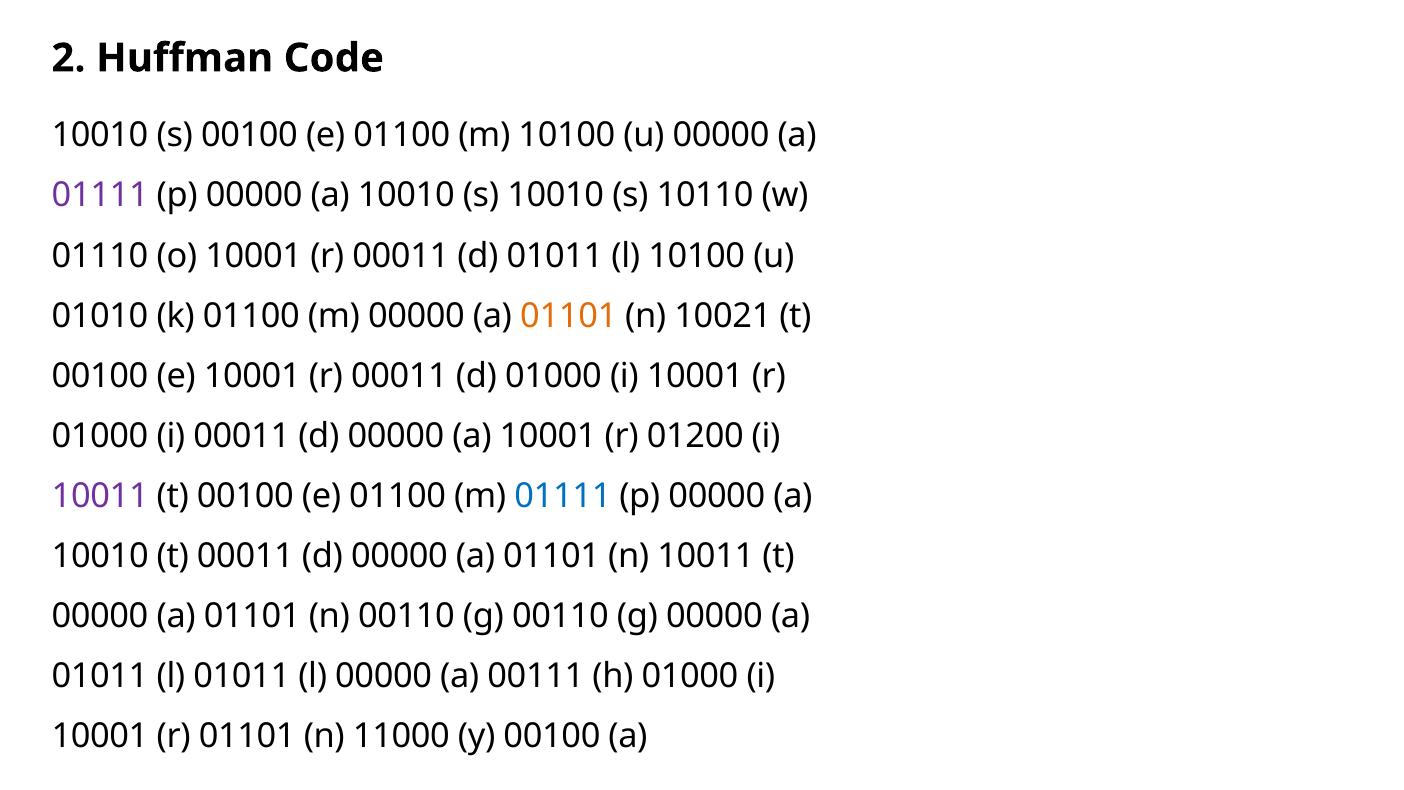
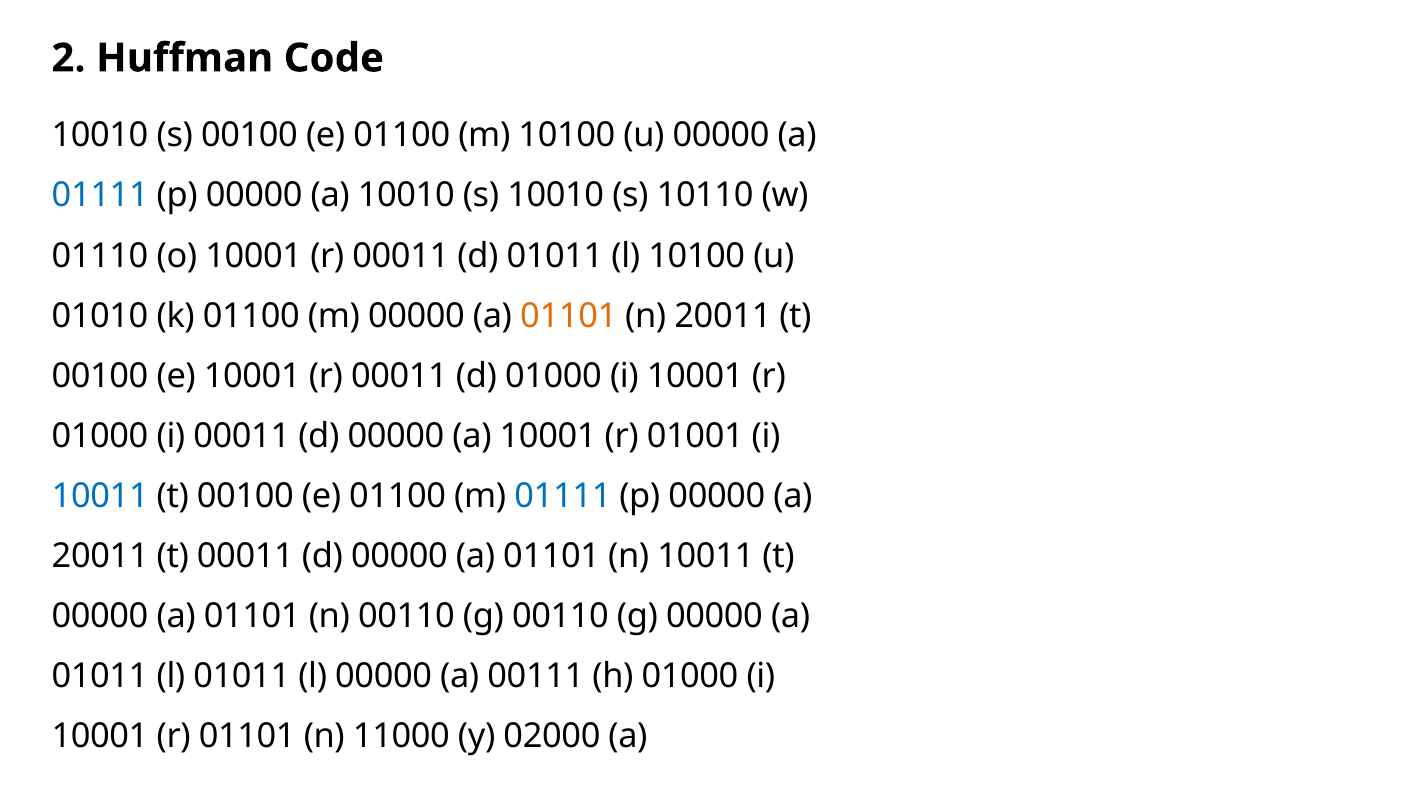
01111 colour: purple -> blue (100, 196)
n 10021: 10021 -> 20011 (723, 316)
01200: 01200 -> 01001 (695, 436)
10011 colour: purple -> blue (100, 496)
10010: 10010 -> 20011 (100, 556)
y 00100: 00100 -> 02000 (552, 736)
